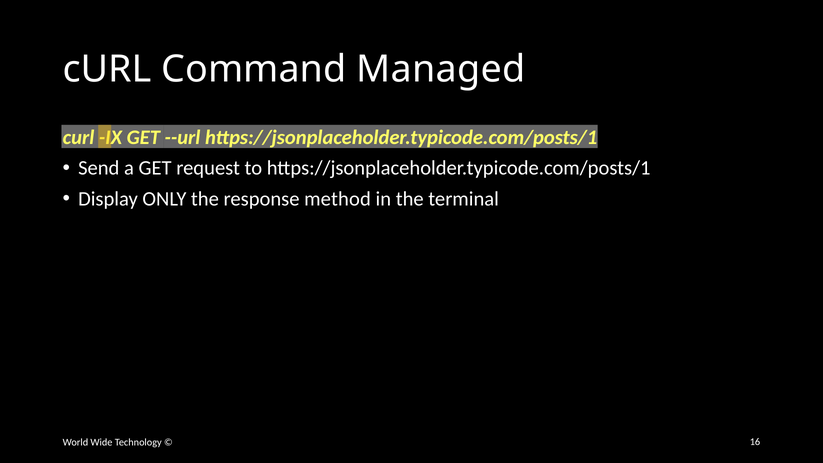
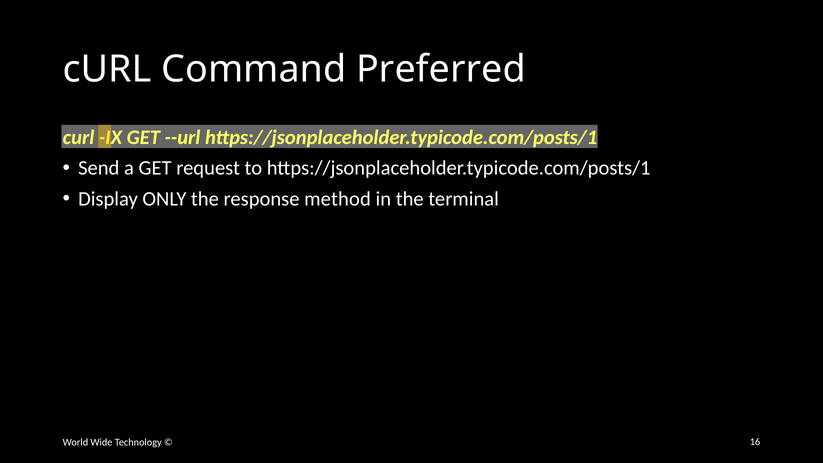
Managed: Managed -> Preferred (441, 69)
